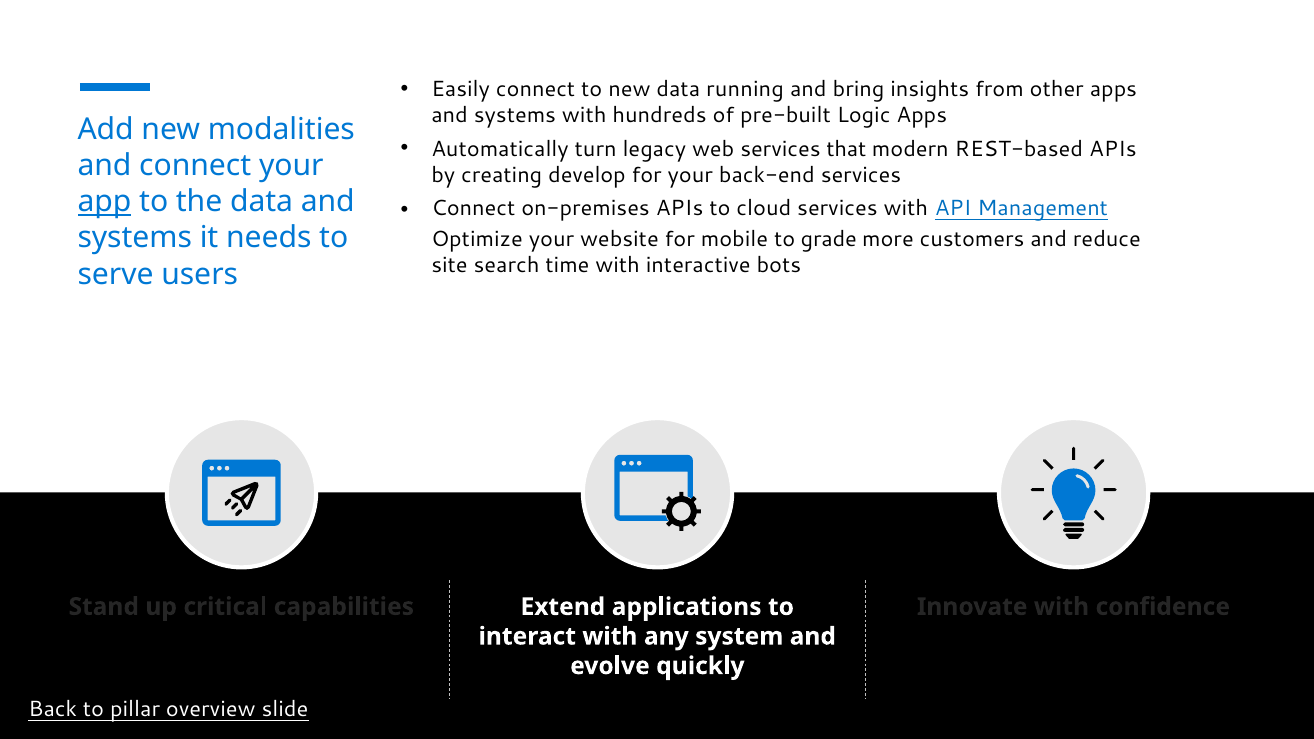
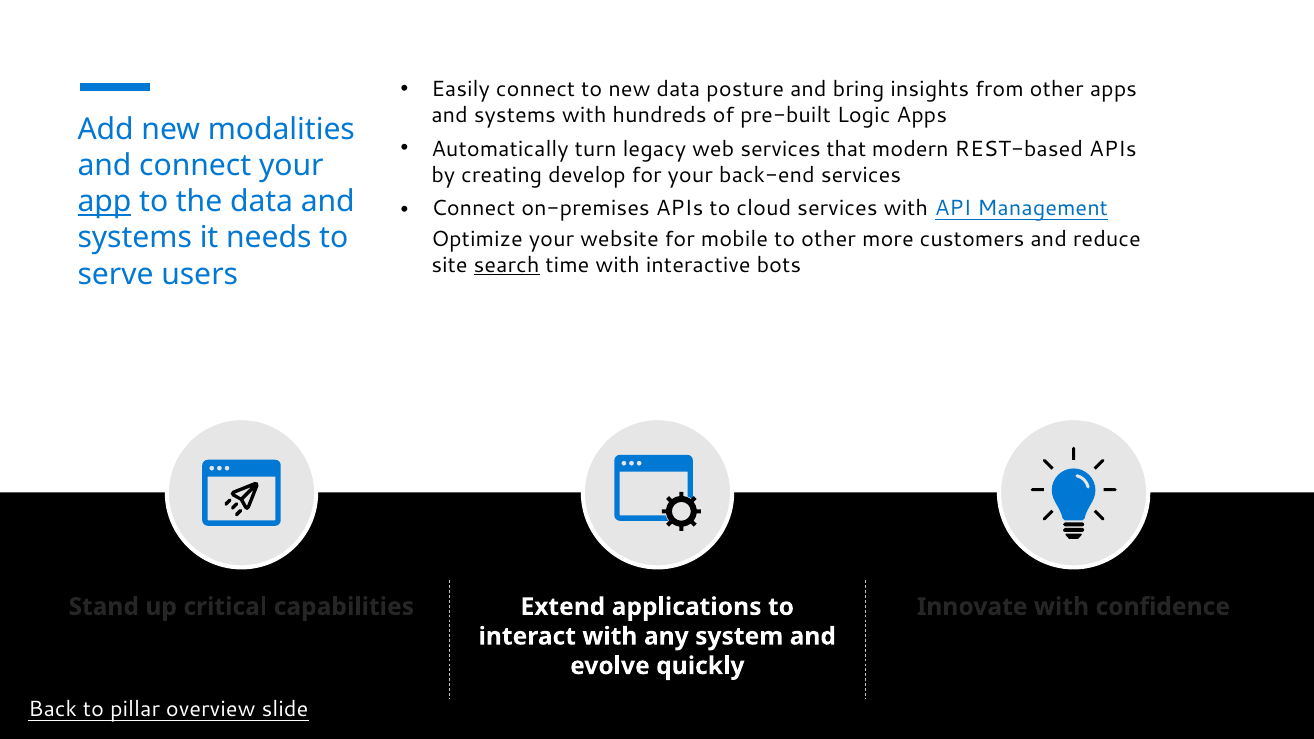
running: running -> posture (745, 90)
to grade: grade -> other (829, 239)
search underline: none -> present (507, 265)
